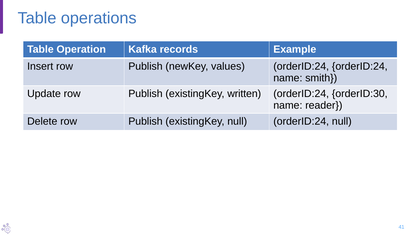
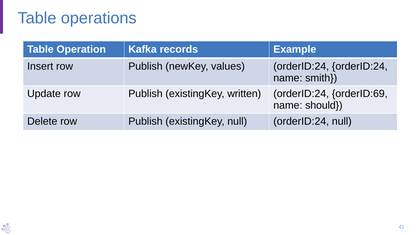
orderID:30: orderID:30 -> orderID:69 (360, 94)
reader: reader -> should (324, 106)
